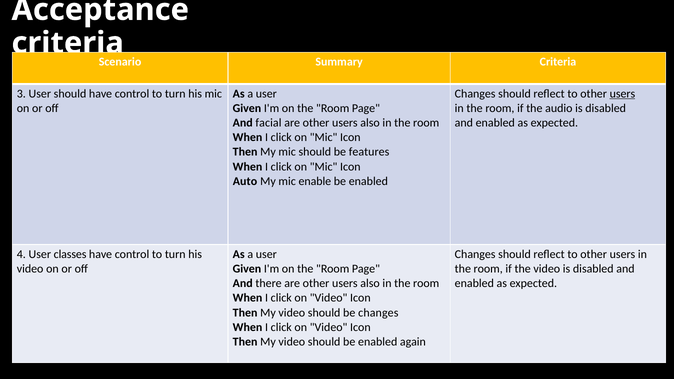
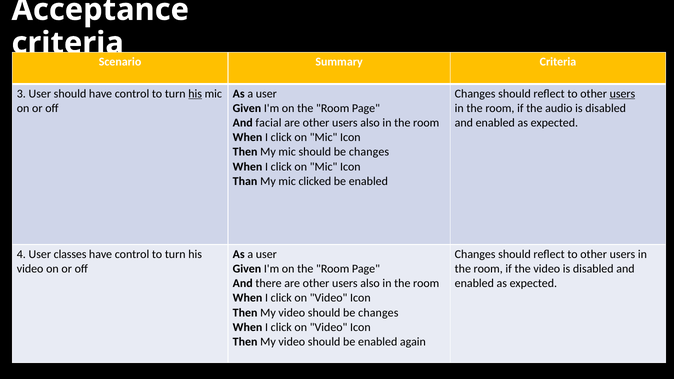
his underline: none -> present (195, 94)
mic should be features: features -> changes (369, 152)
Auto: Auto -> Than (245, 181)
enable: enable -> clicked (315, 181)
